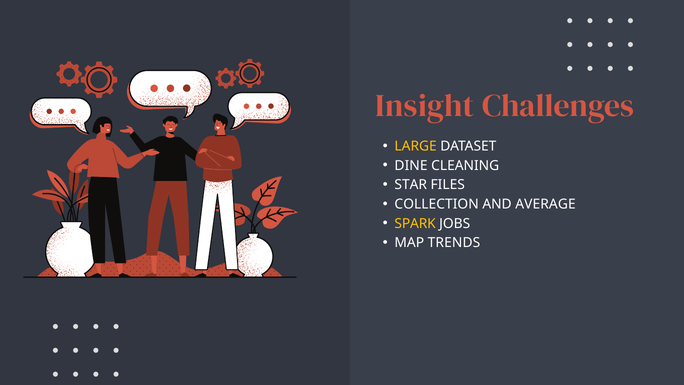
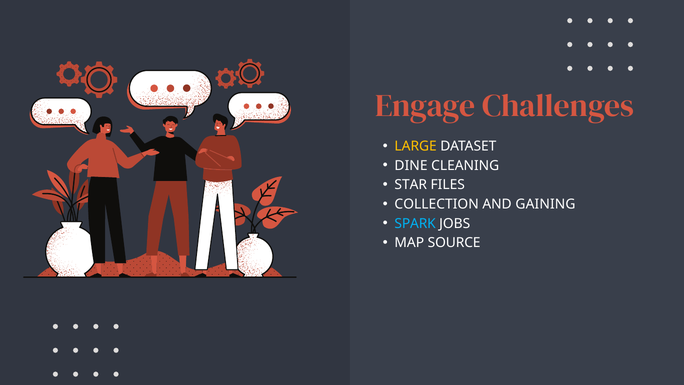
Insight: Insight -> Engage (425, 106)
AVERAGE: AVERAGE -> GAINING (545, 204)
SPARK colour: yellow -> light blue (415, 223)
TRENDS: TRENDS -> SOURCE (454, 243)
